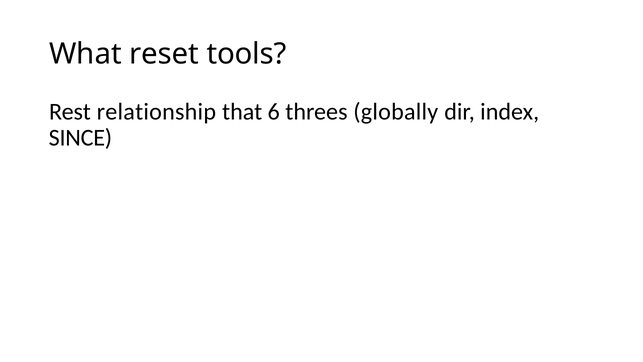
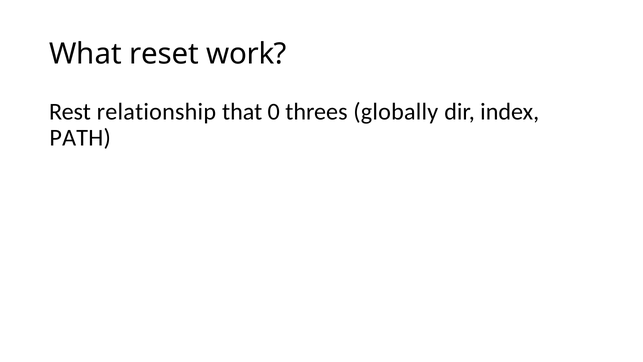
tools: tools -> work (247, 54)
6: 6 -> 0 (274, 112)
SINCE: SINCE -> PATH (80, 138)
